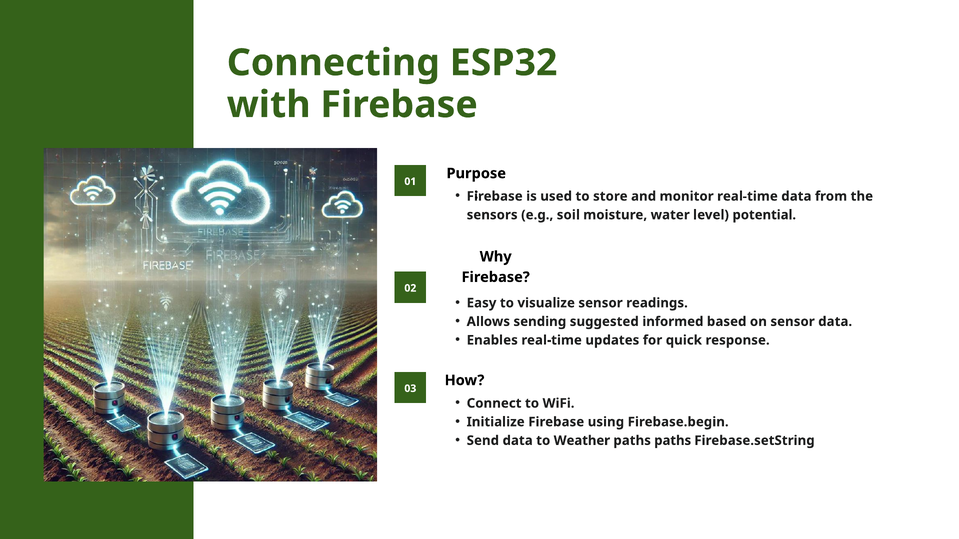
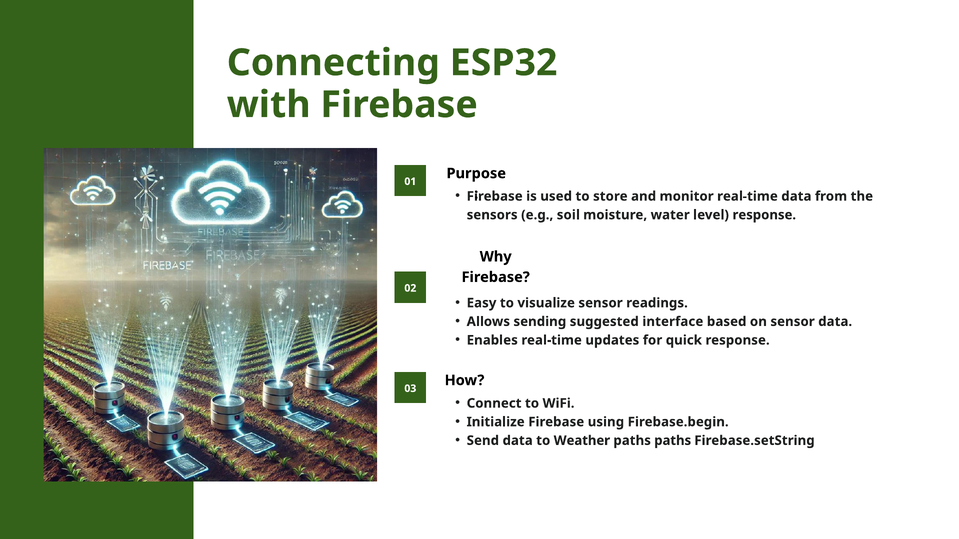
level potential: potential -> response (764, 215)
informed: informed -> interface (673, 322)
